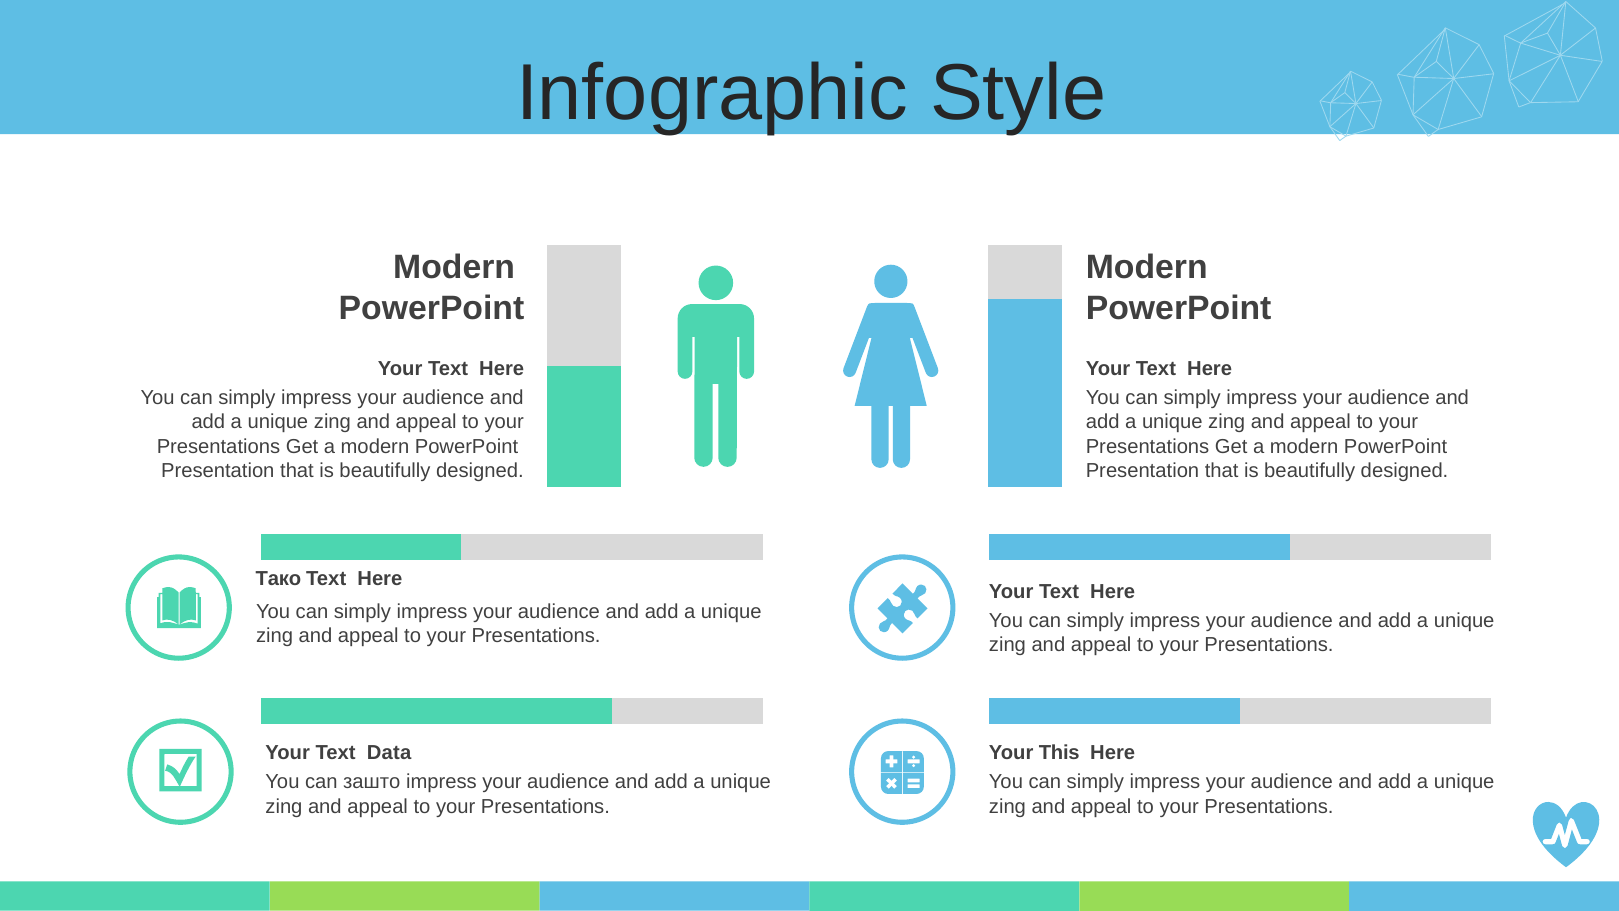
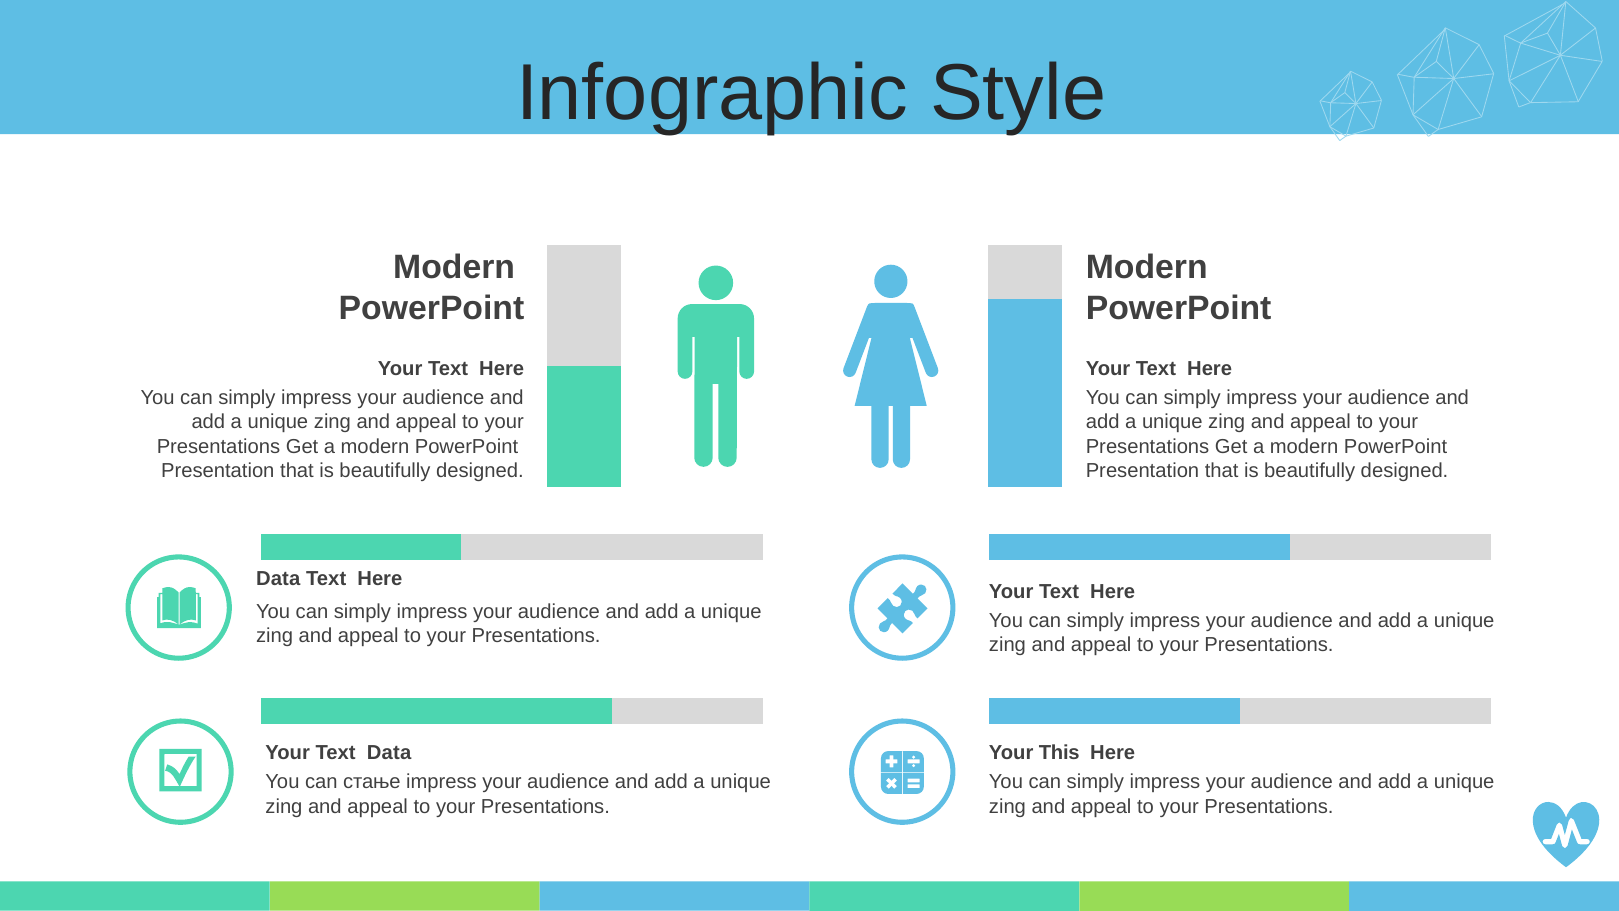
Тако: Тако -> Data (278, 579)
зашто: зашто -> стање (372, 782)
